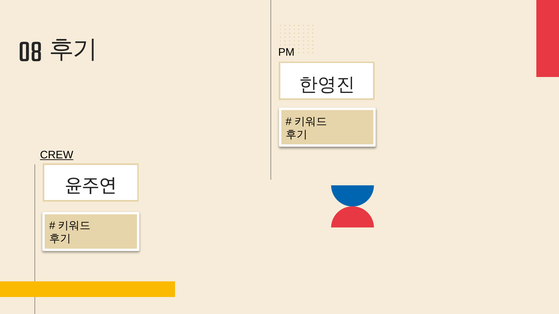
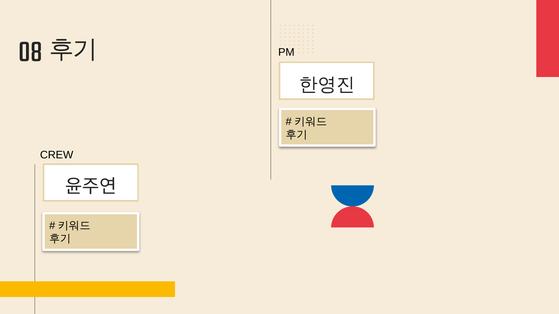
CREW underline: present -> none (57, 155)
